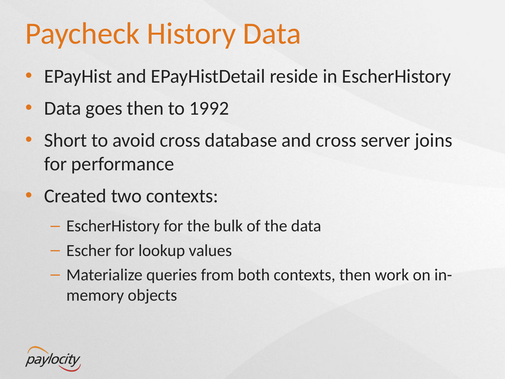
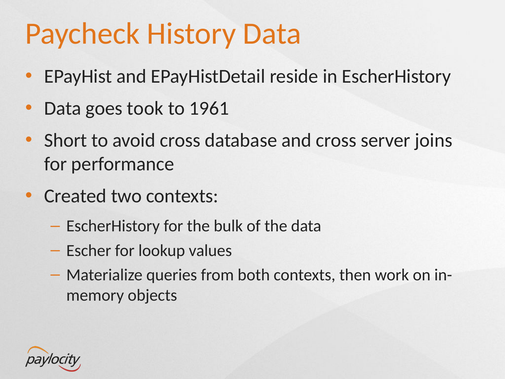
goes then: then -> took (145, 108)
1992: 1992 -> 1961 (209, 108)
